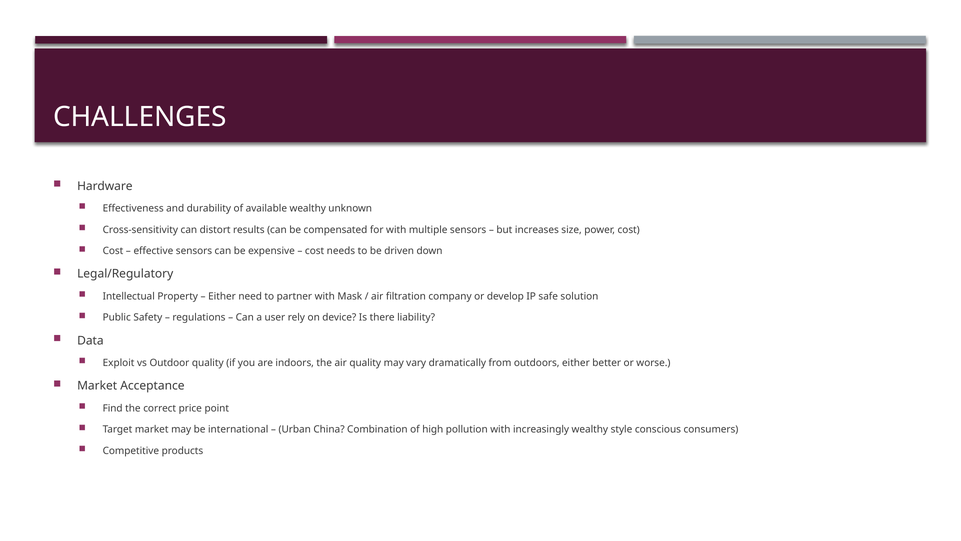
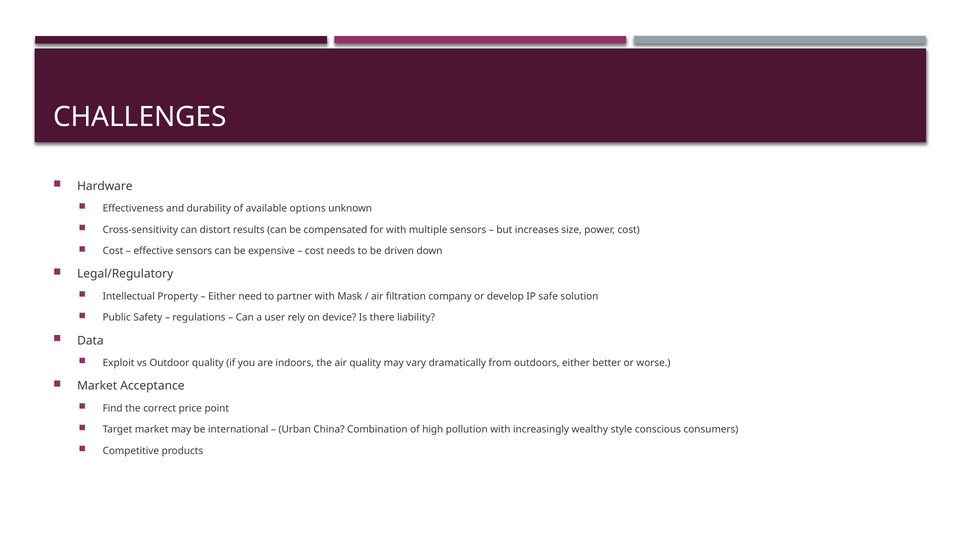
available wealthy: wealthy -> options (308, 208)
